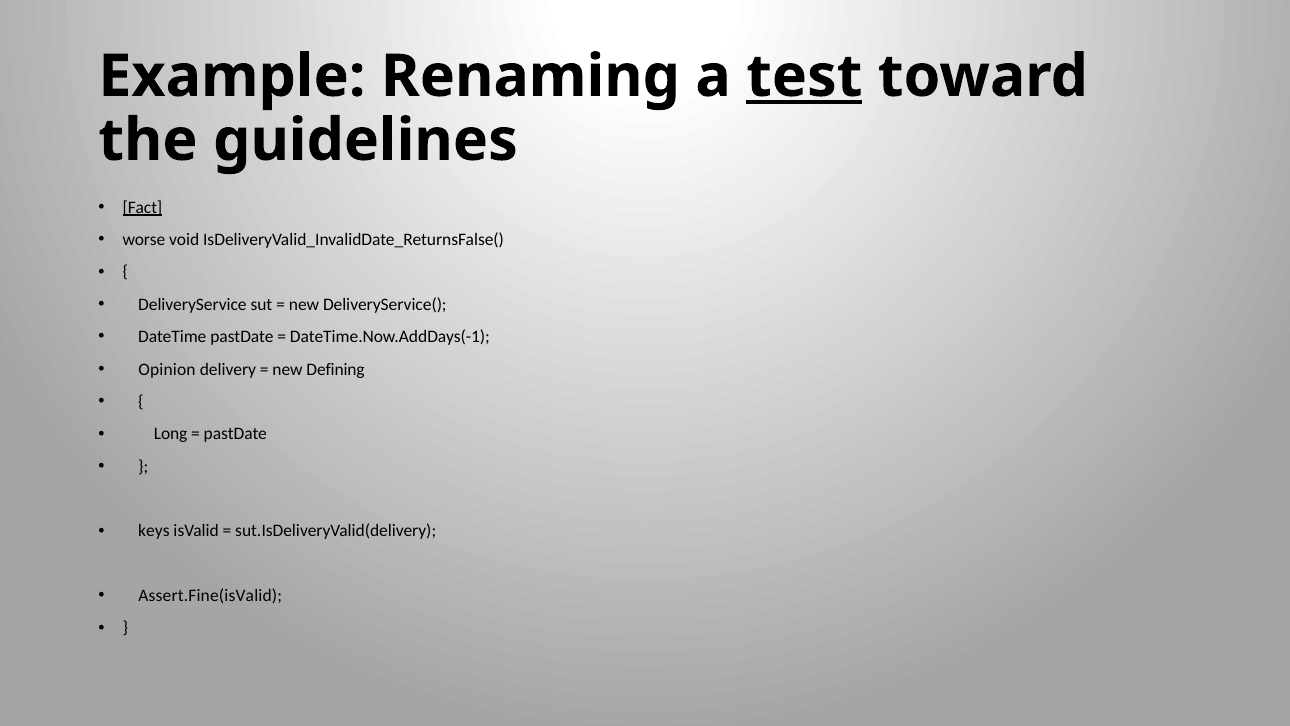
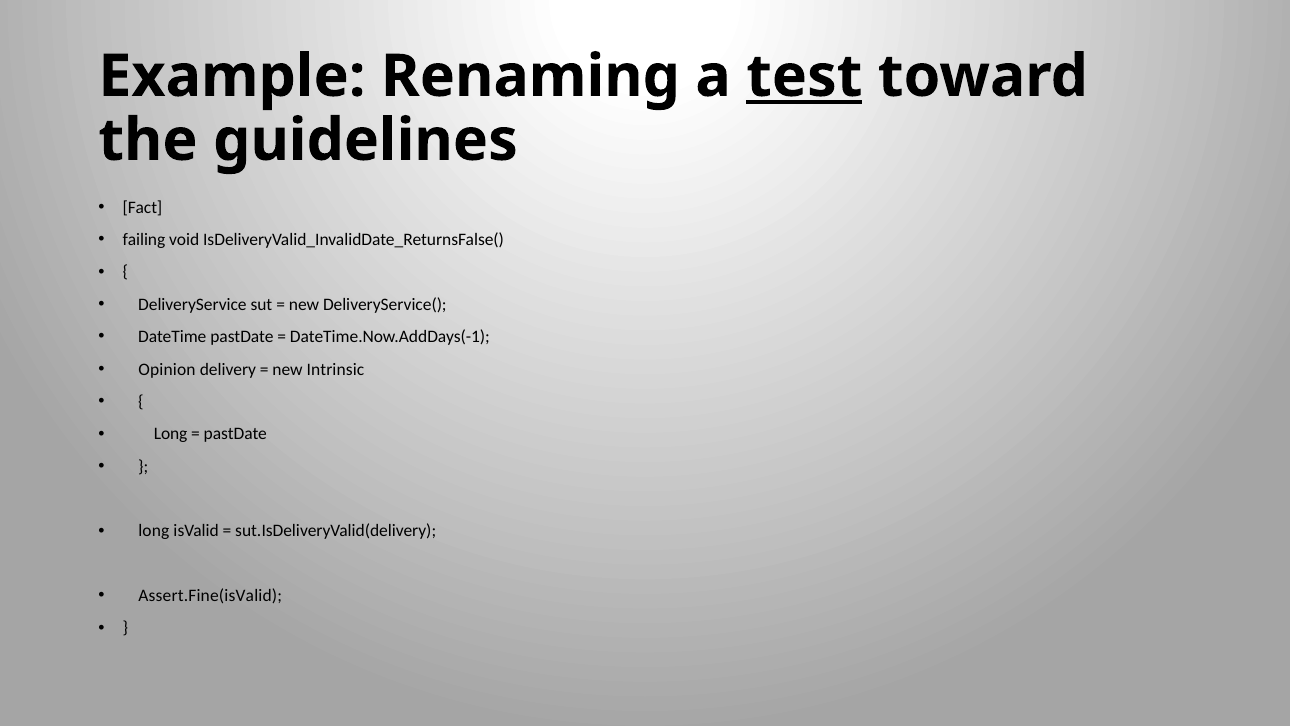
Fact underline: present -> none (142, 207)
worse: worse -> failing (144, 240)
Defining: Defining -> Intrinsic (335, 369)
keys: keys -> long (154, 531)
